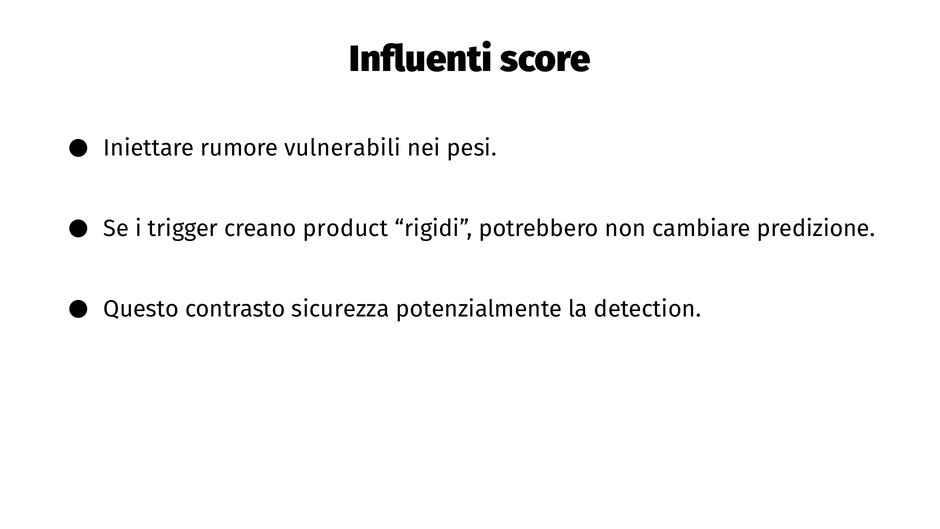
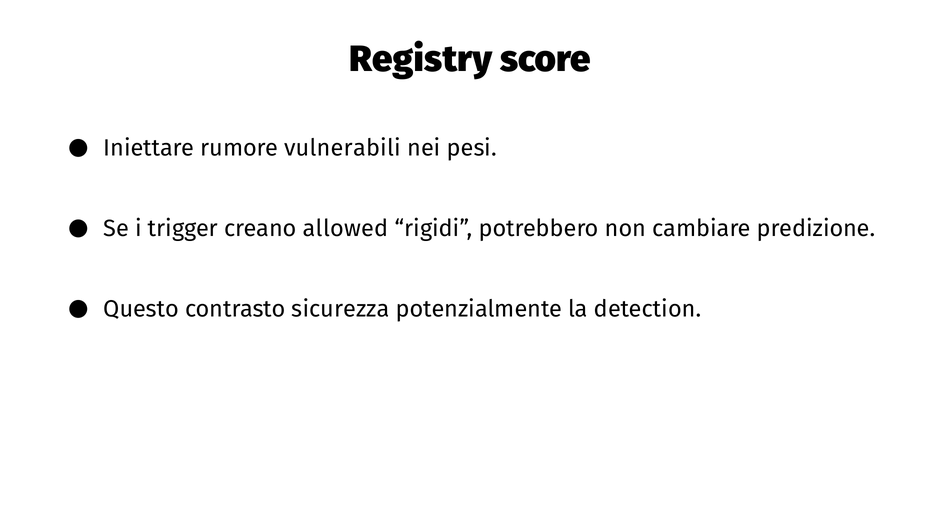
Influenti: Influenti -> Registry (421, 59)
product: product -> allowed (346, 228)
